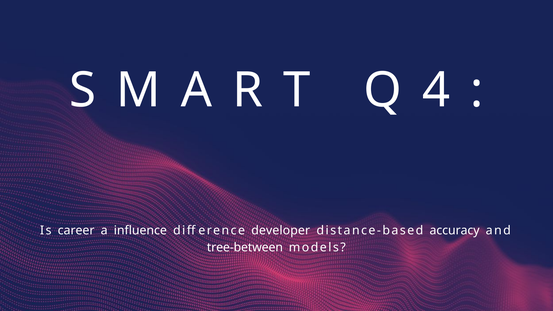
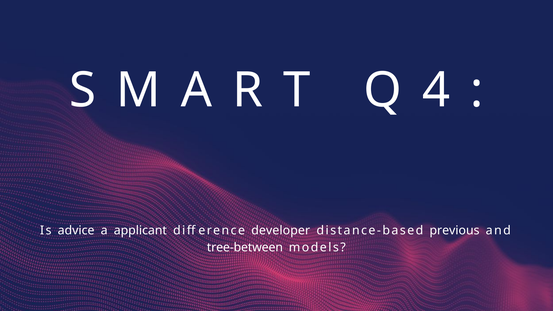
career: career -> advice (76, 230)
influence: influence -> applicant (140, 230)
accuracy: accuracy -> previous (455, 230)
